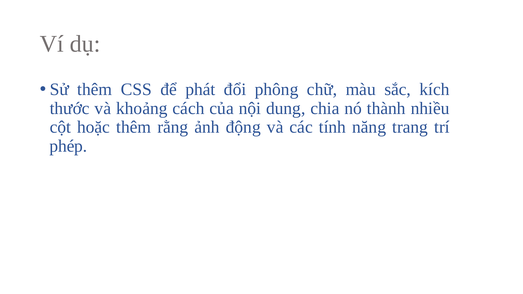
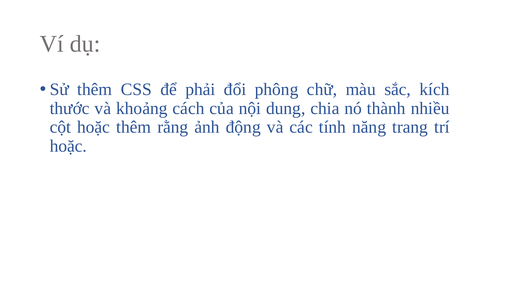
phát: phát -> phải (200, 90)
phép: phép -> hoặc (68, 146)
